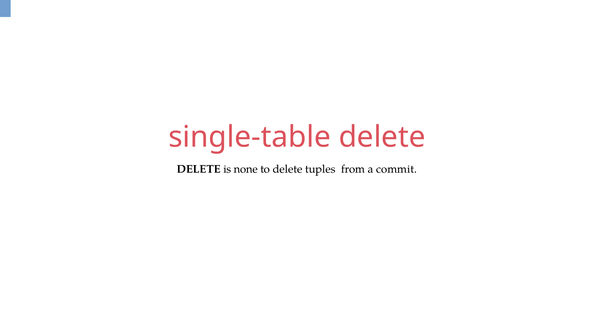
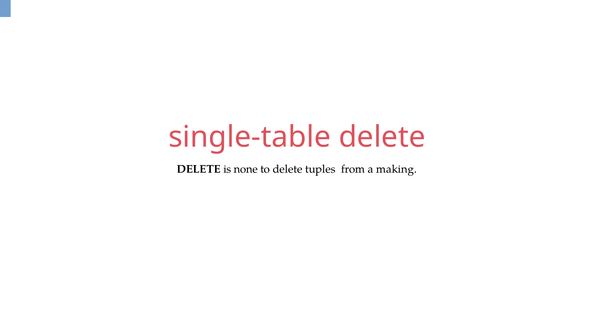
commit: commit -> making (397, 169)
